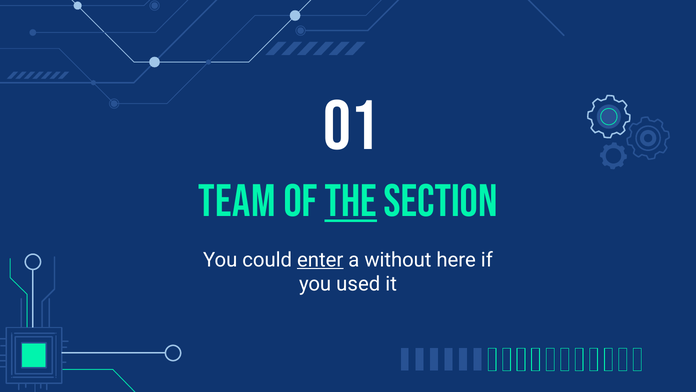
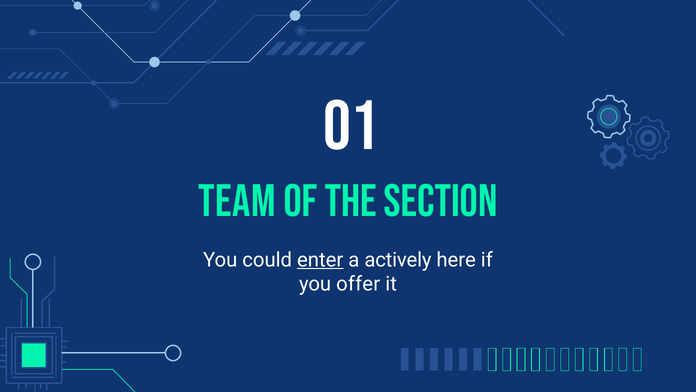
THE underline: present -> none (351, 201)
without: without -> actively (398, 259)
used: used -> offer (358, 284)
